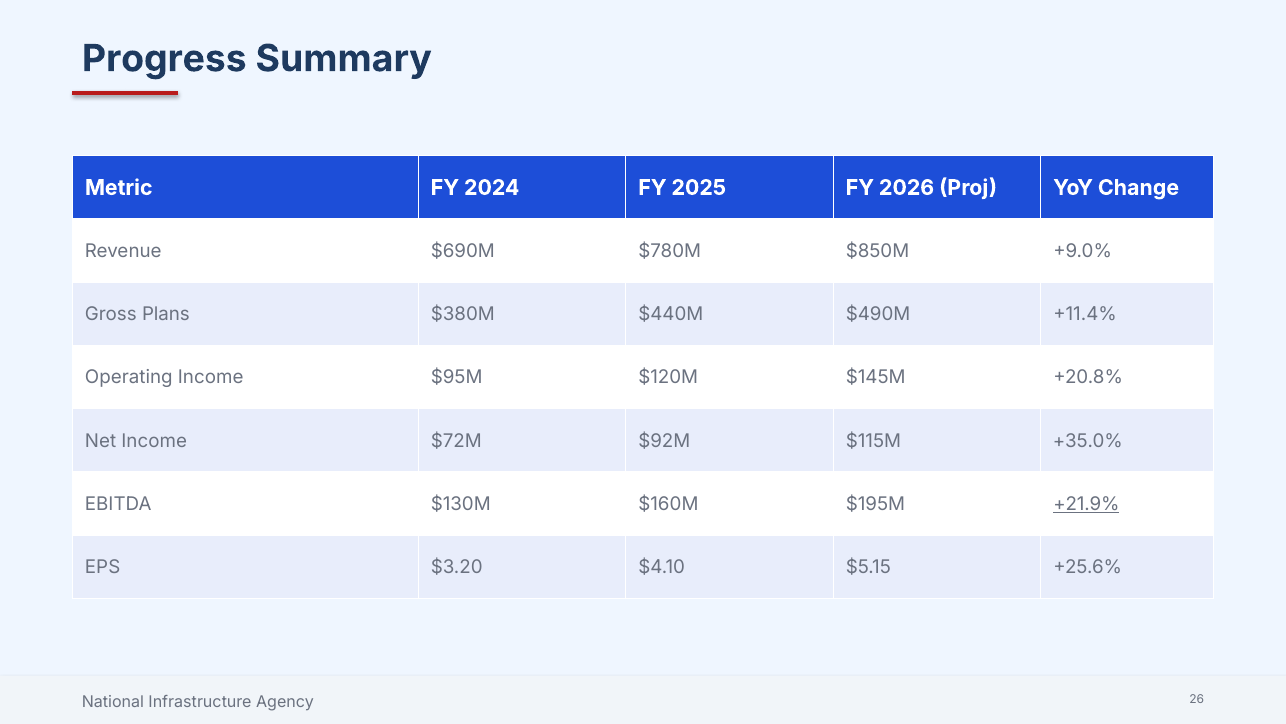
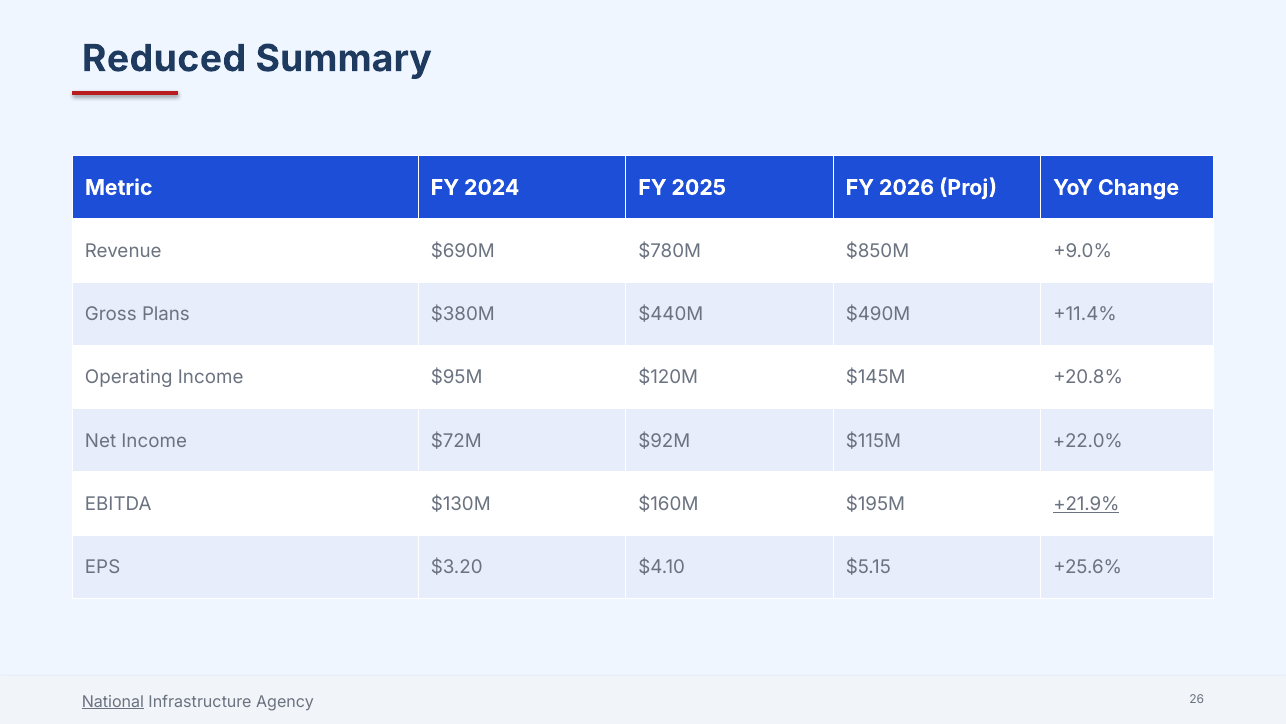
Progress: Progress -> Reduced (164, 59)
+35.0%: +35.0% -> +22.0% (1088, 441)
National underline: none -> present (113, 701)
